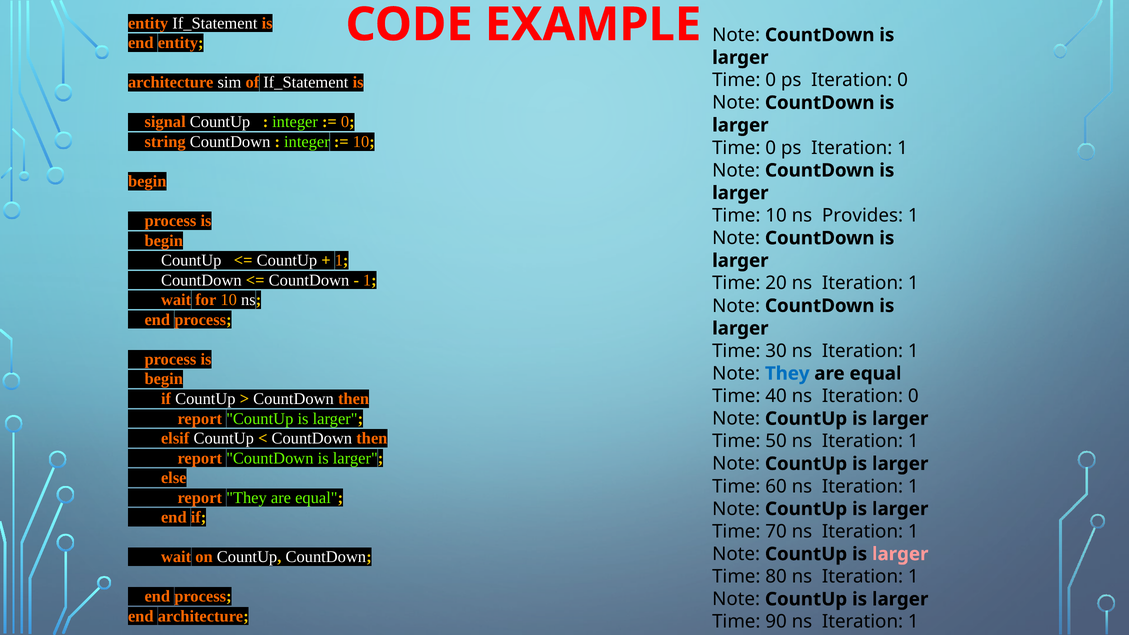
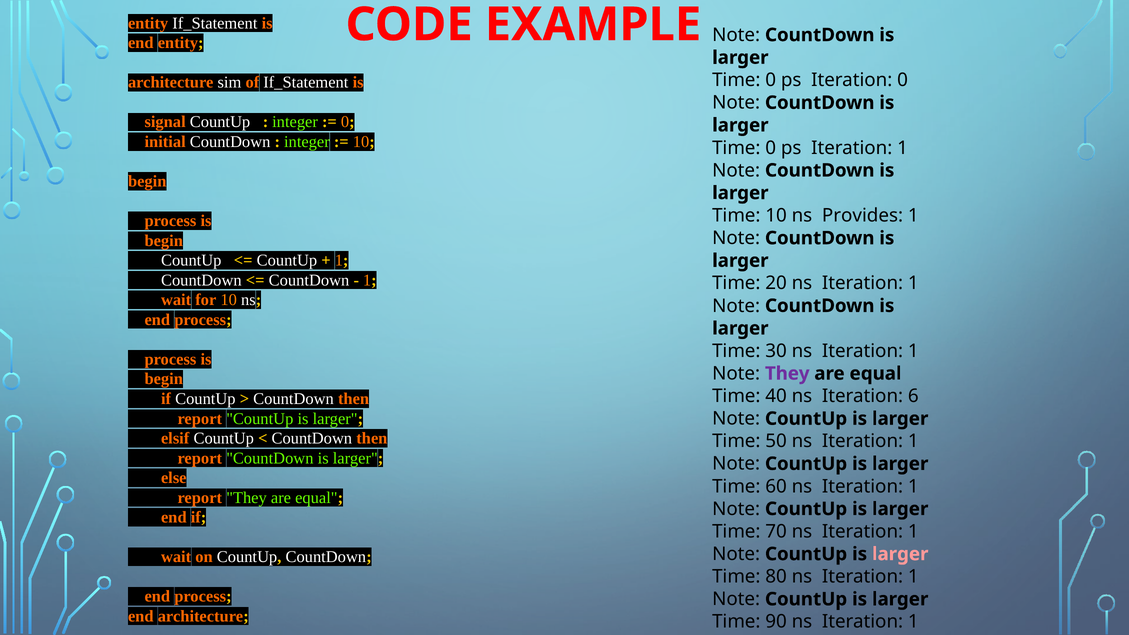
string: string -> initial (165, 142)
They colour: blue -> purple (787, 374)
ns Iteration 0: 0 -> 6 (913, 396)
